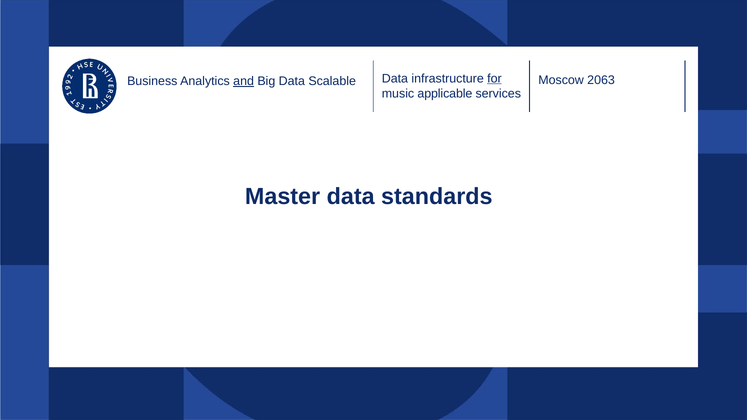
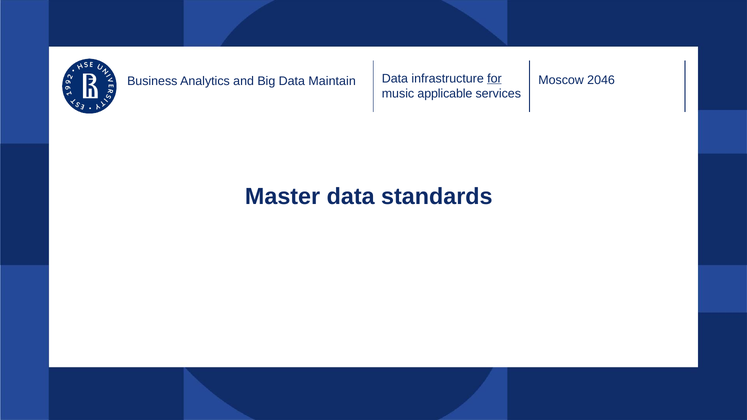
and underline: present -> none (244, 81)
Scalable: Scalable -> Maintain (332, 81)
2063: 2063 -> 2046 (601, 80)
